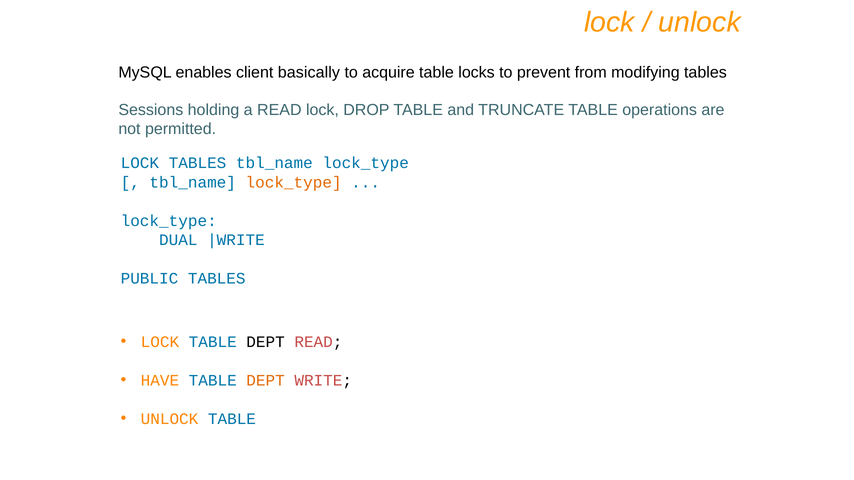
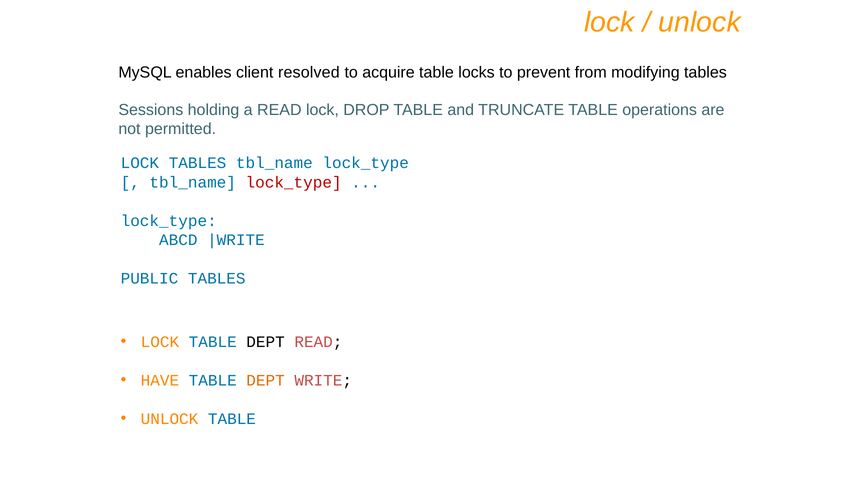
basically: basically -> resolved (309, 73)
lock_type colour: orange -> red (294, 183)
DUAL: DUAL -> ABCD (178, 240)
